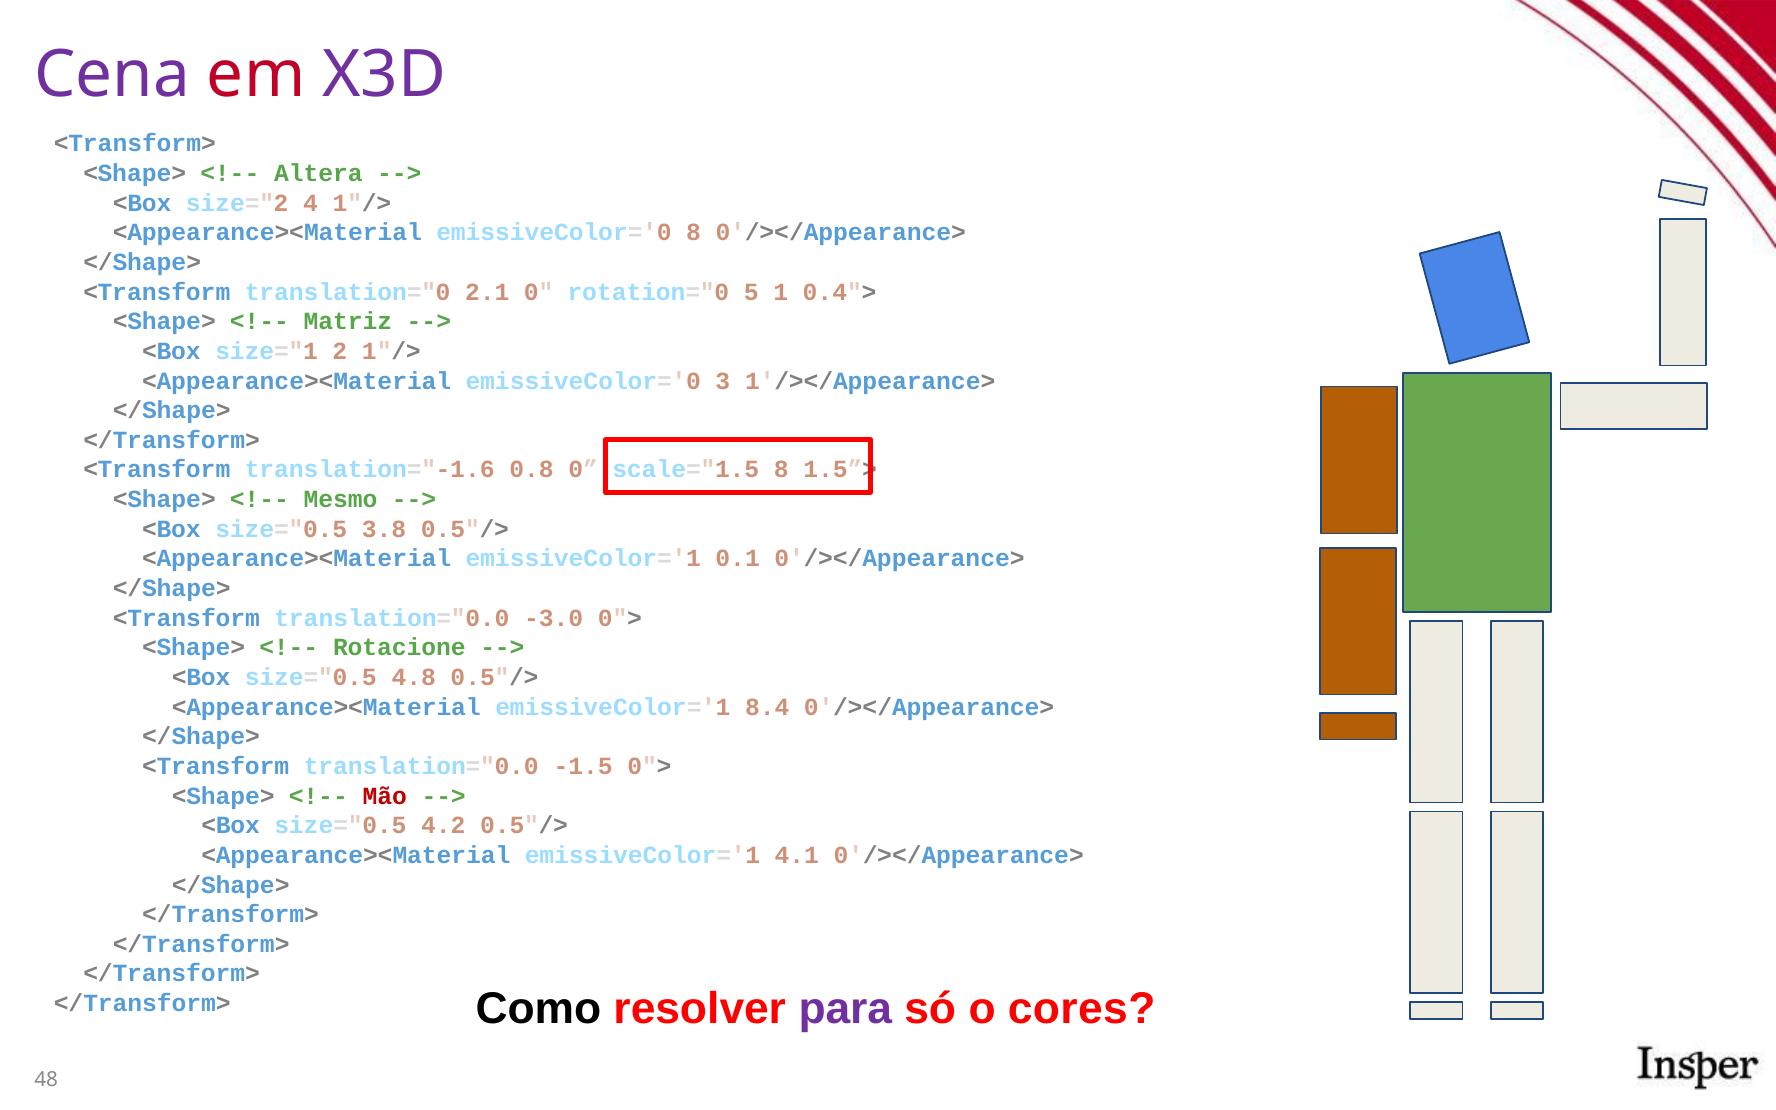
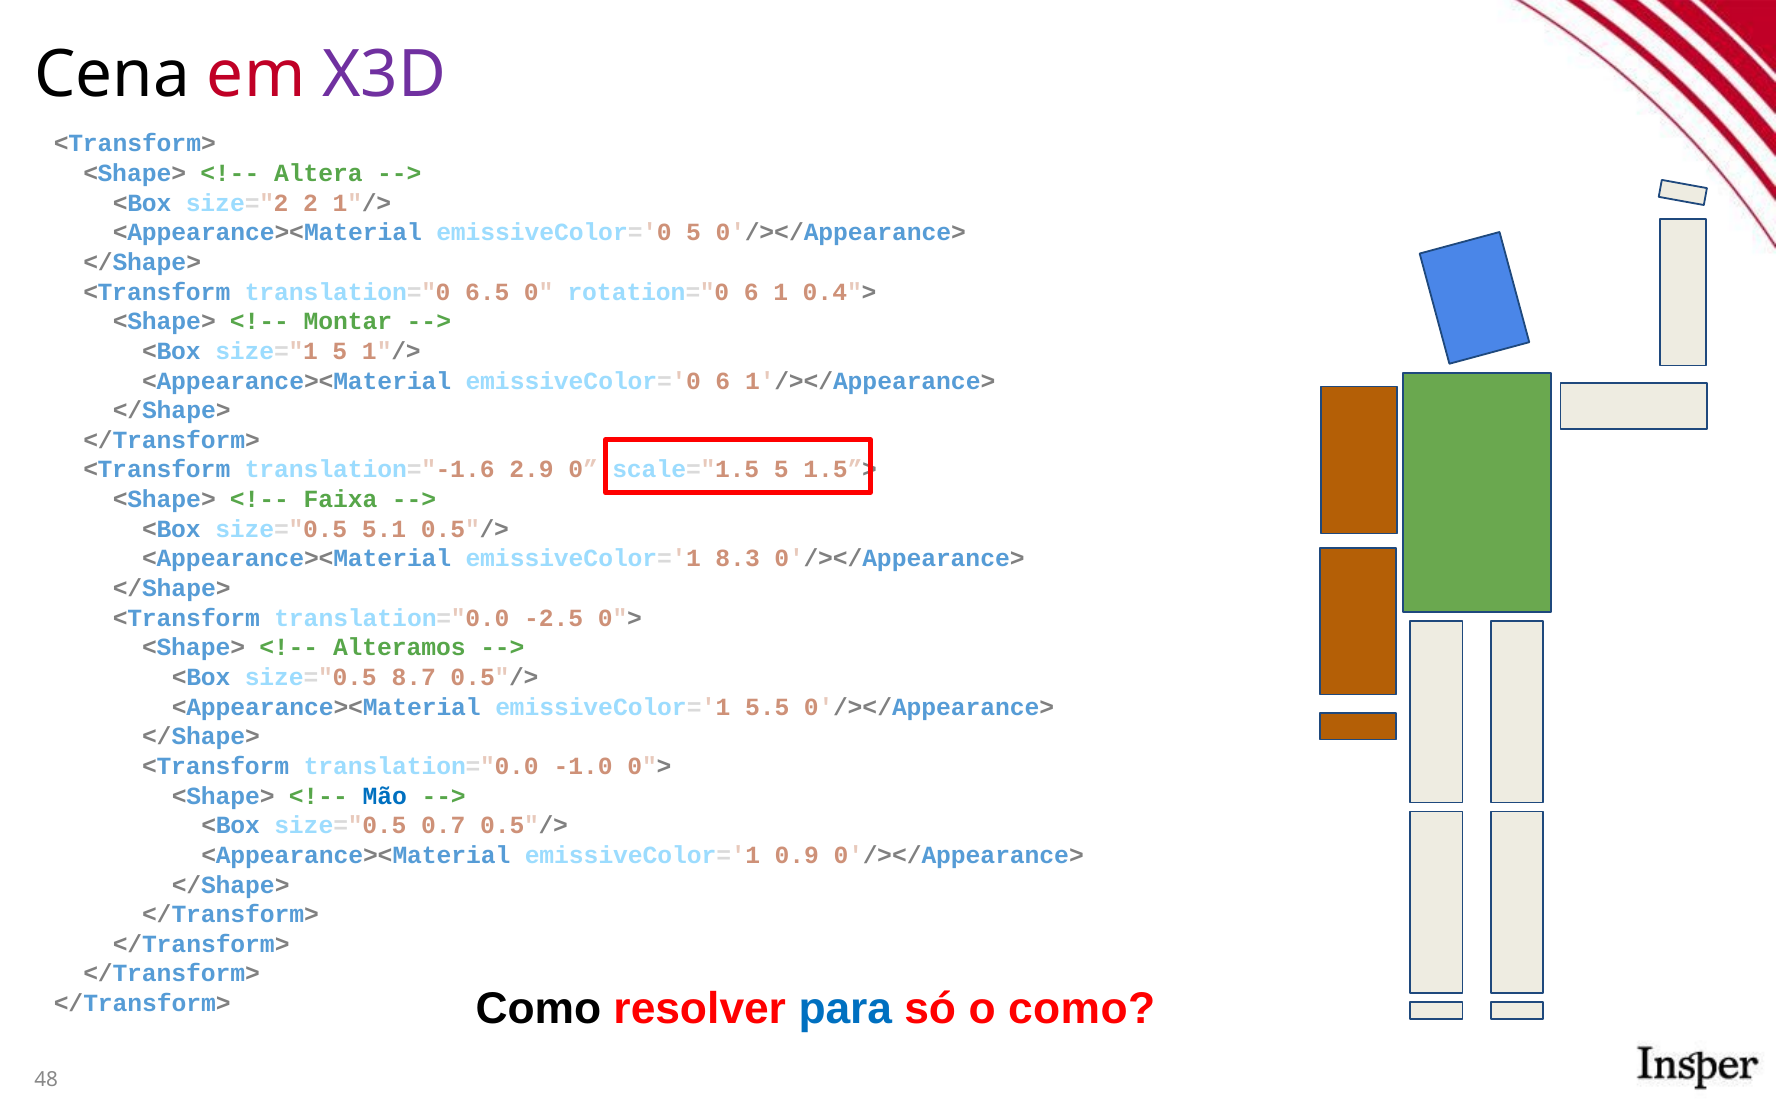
Cena colour: purple -> black (112, 75)
4: 4 -> 2 (310, 203)
emissiveColor='0 8: 8 -> 5 (693, 233)
2.1: 2.1 -> 6.5 (487, 292)
rotation="0 5: 5 -> 6 (751, 292)
Matriz: Matriz -> Montar (348, 322)
size="1 2: 2 -> 5 (340, 351)
emissiveColor='0 3: 3 -> 6 (723, 381)
0.8: 0.8 -> 2.9 (532, 470)
scale="1.5 8: 8 -> 5 (781, 470)
Mesmo: Mesmo -> Faixa (341, 499)
3.8: 3.8 -> 5.1 (384, 529)
0.1: 0.1 -> 8.3 (738, 559)
-3.0: -3.0 -> -2.5 (554, 618)
Rotacione: Rotacione -> Alteramos (399, 648)
4.8: 4.8 -> 8.7 (414, 677)
8.4: 8.4 -> 5.5 (767, 707)
-1.5: -1.5 -> -1.0 (583, 766)
Mão colour: red -> blue (385, 796)
4.2: 4.2 -> 0.7 (443, 826)
4.1: 4.1 -> 0.9 (797, 855)
para colour: purple -> blue (845, 1009)
o cores: cores -> como (1082, 1009)
